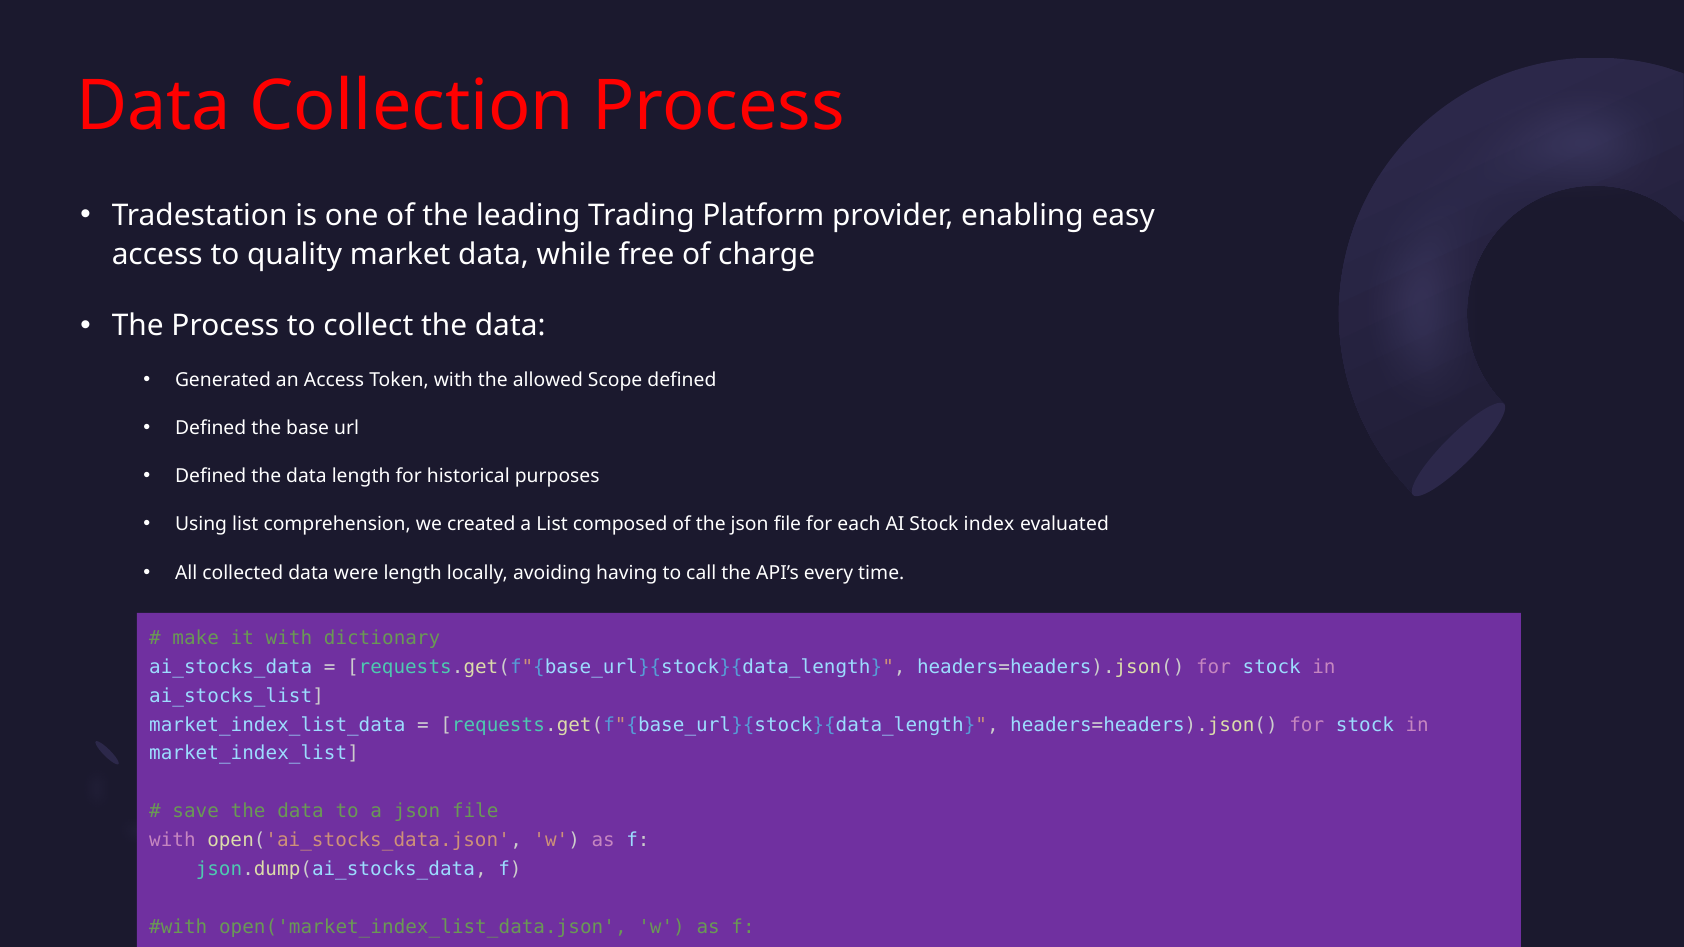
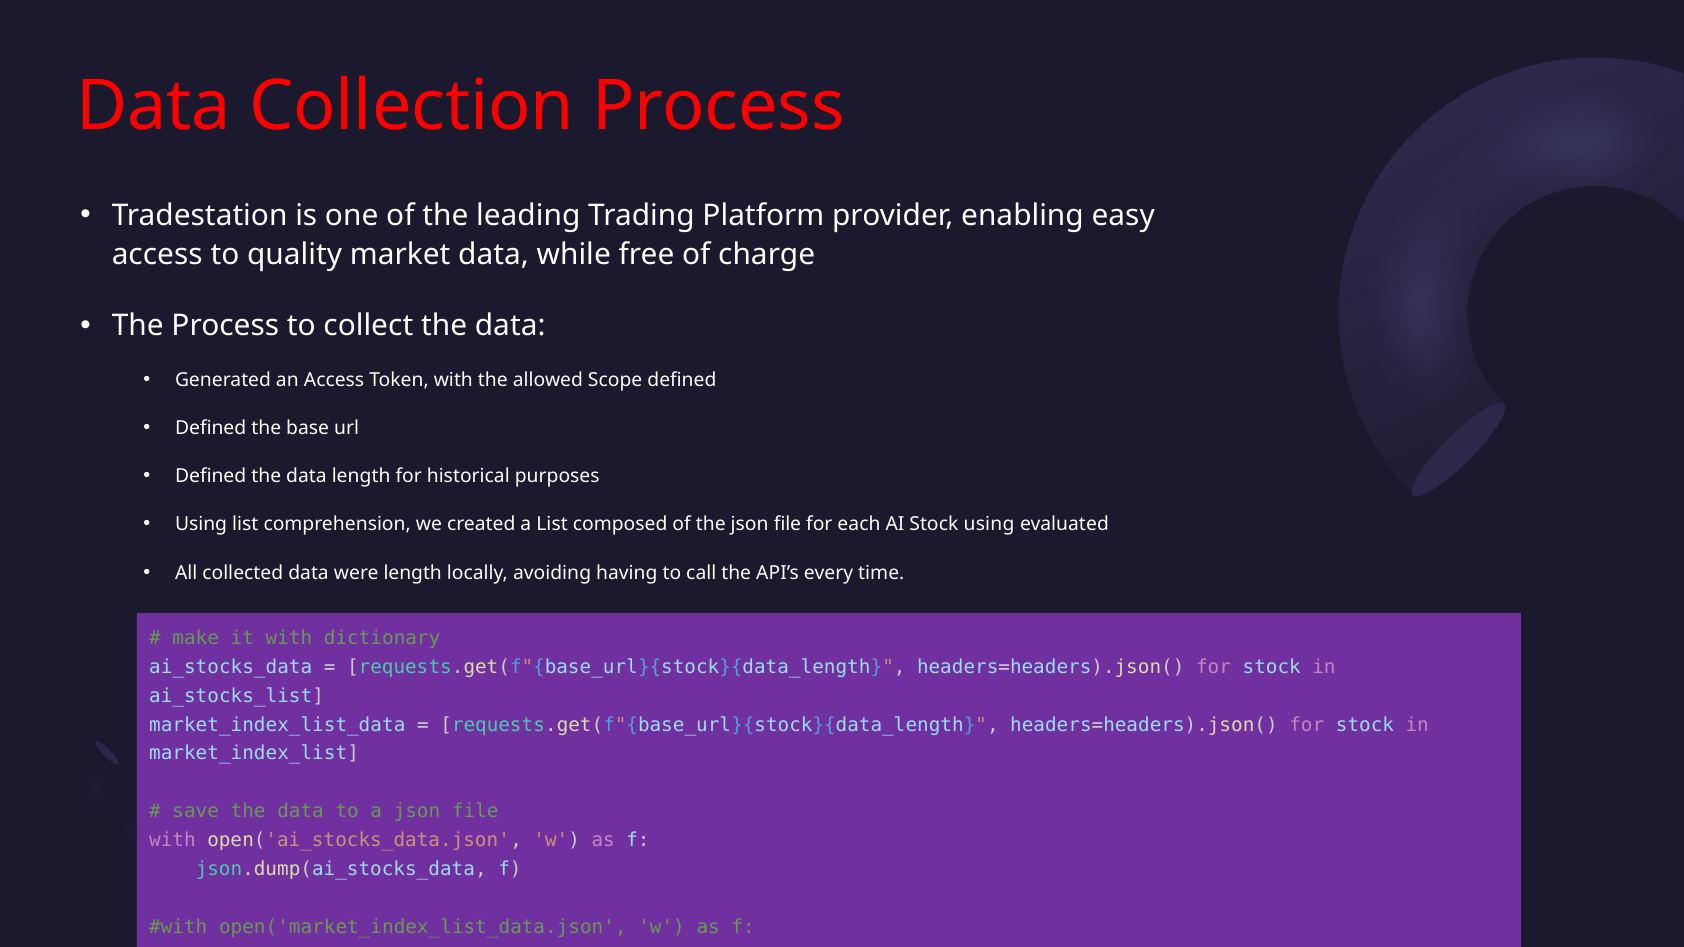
Stock index: index -> using (989, 525)
